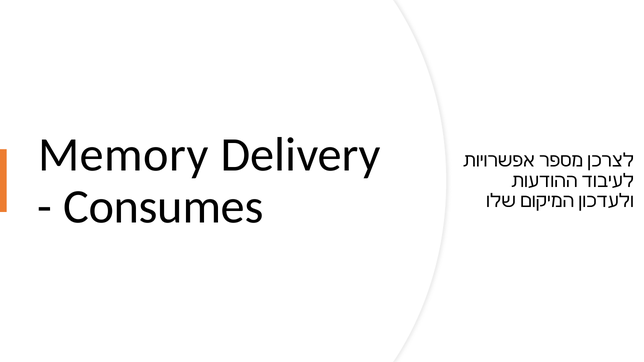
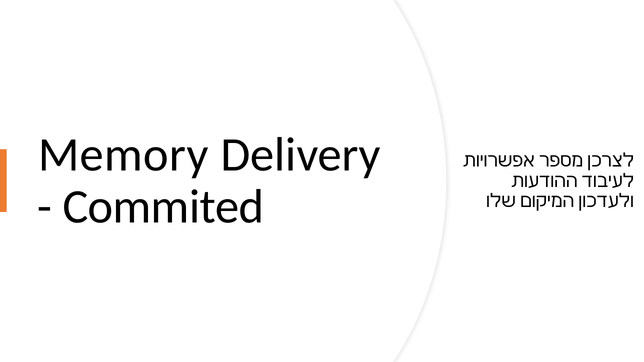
Consumes: Consumes -> Commited (163, 207)
